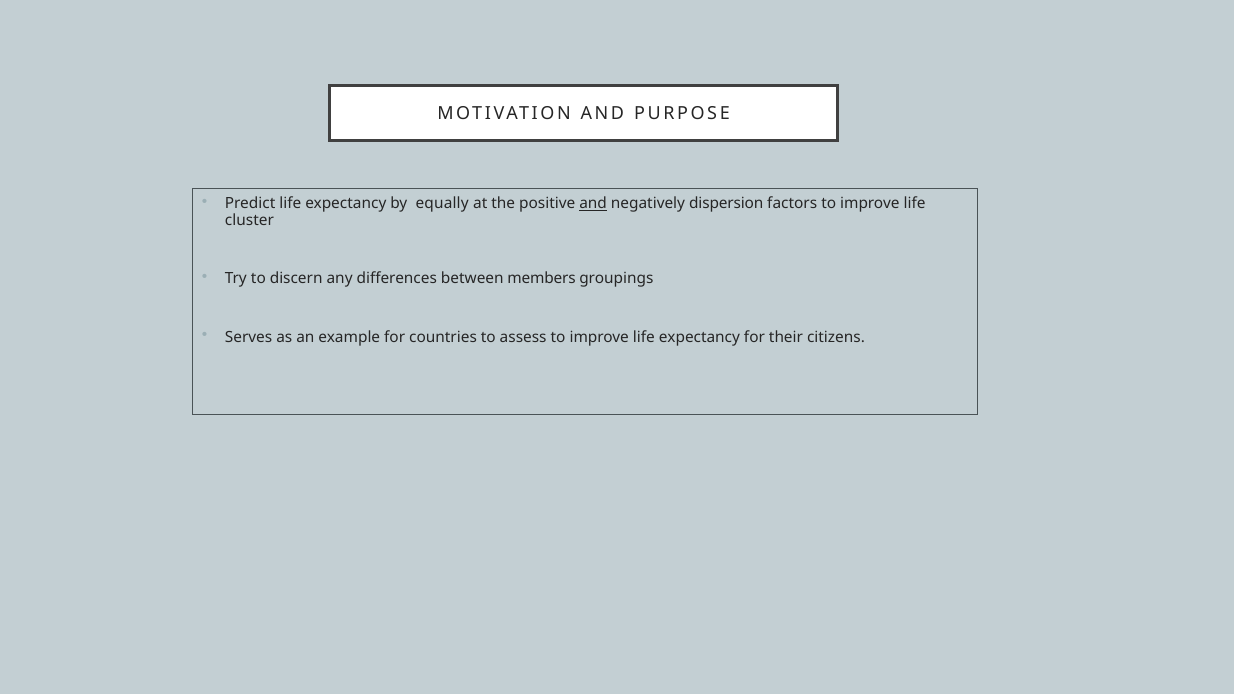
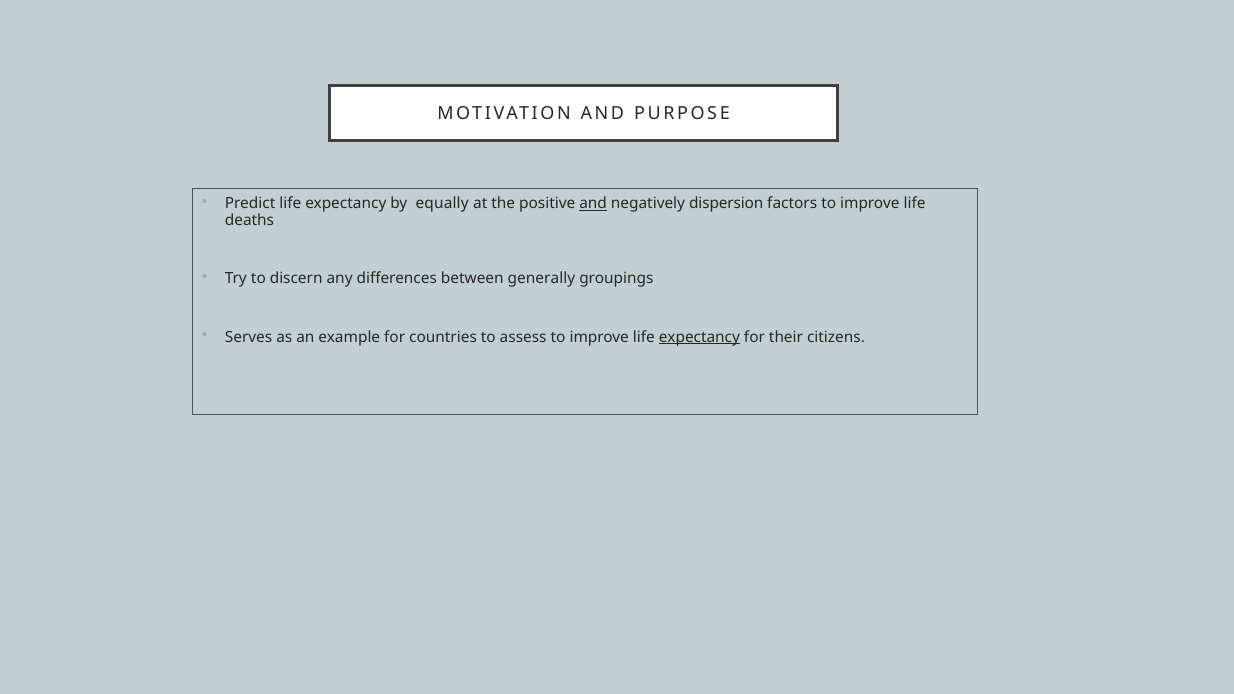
cluster: cluster -> deaths (249, 221)
members: members -> generally (541, 279)
expectancy underline: none -> present (699, 337)
